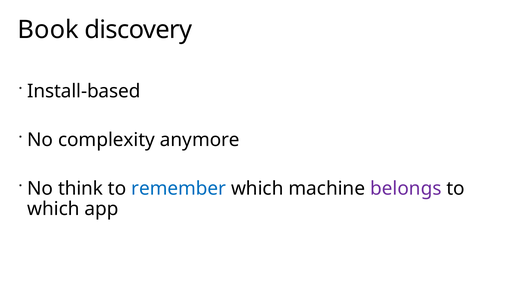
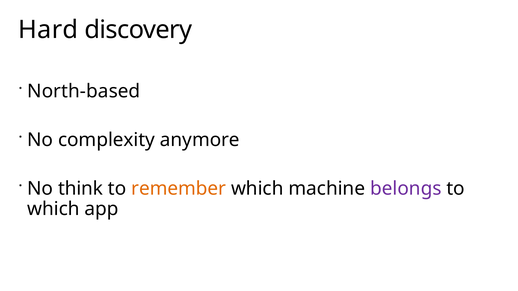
Book: Book -> Hard (48, 30)
Install-based: Install-based -> North-based (84, 91)
remember colour: blue -> orange (179, 189)
